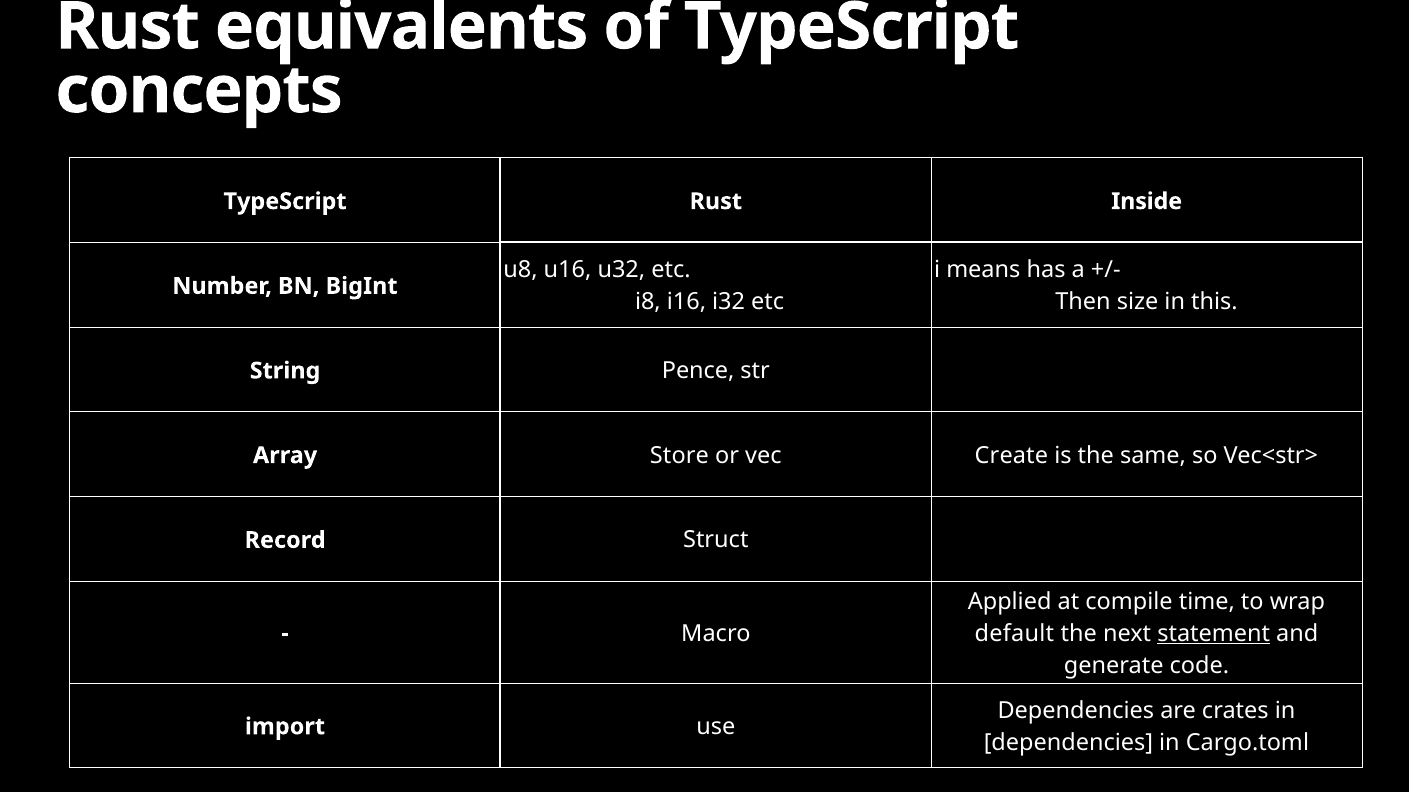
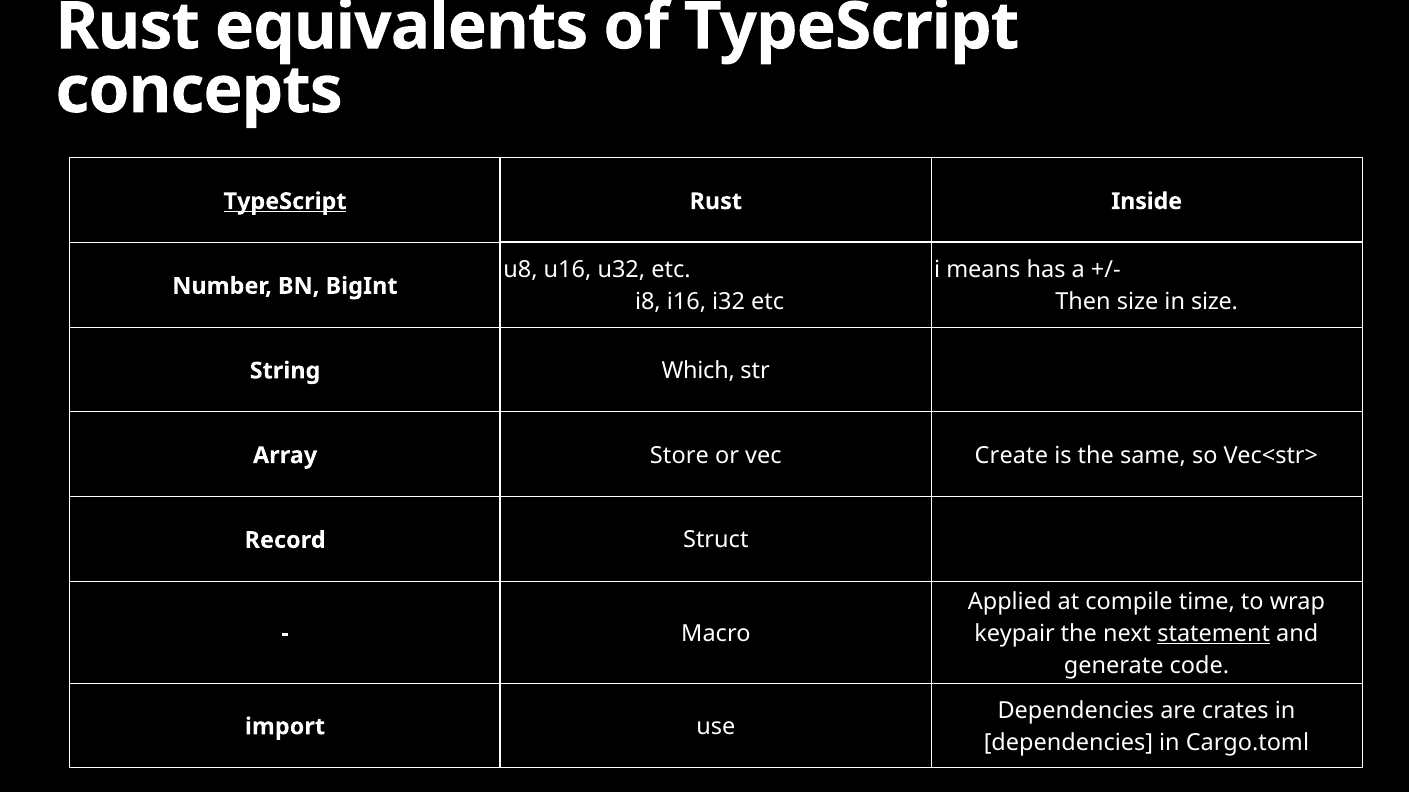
TypeScript underline: none -> present (285, 202)
in this: this -> size (1215, 302)
Pence: Pence -> Which (698, 371)
default: default -> keypair (1015, 634)
